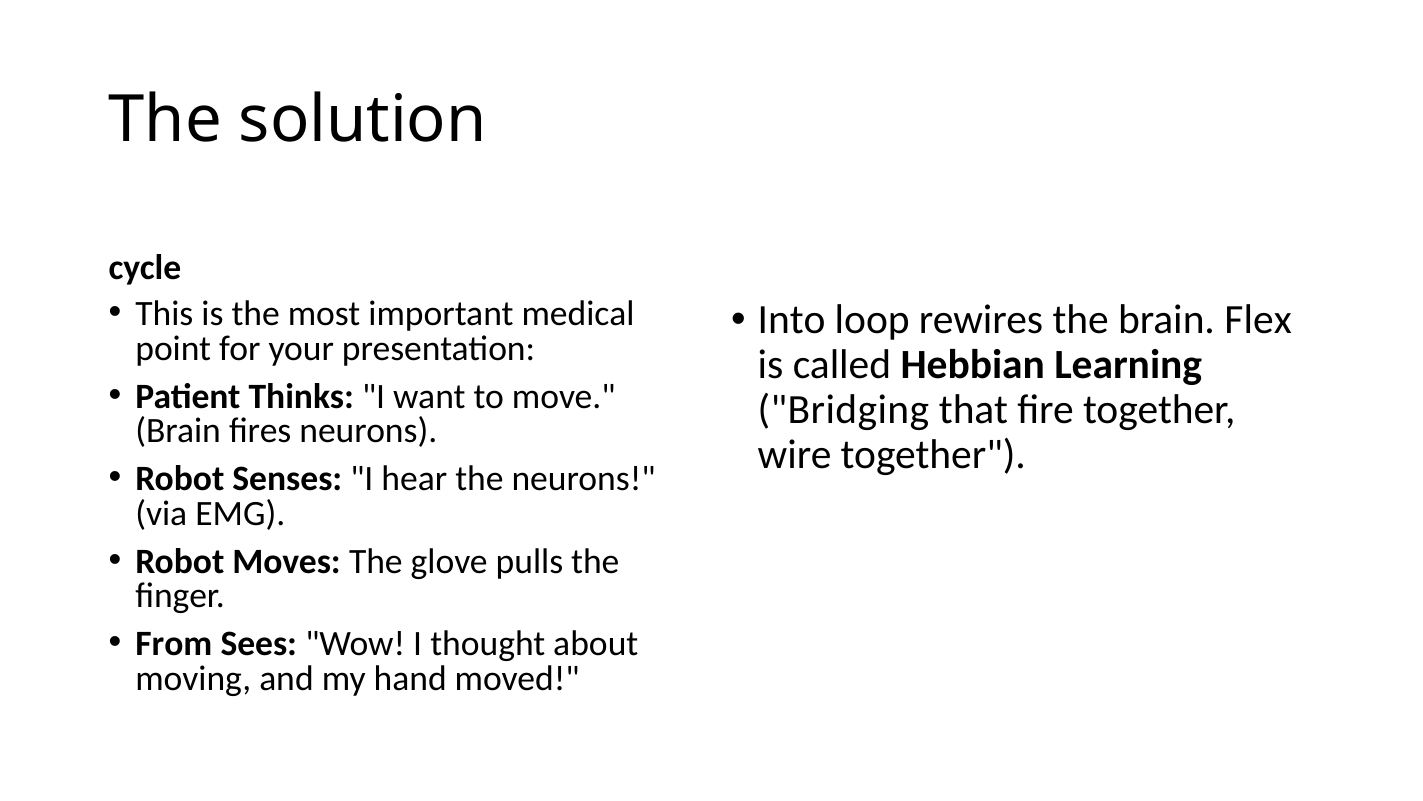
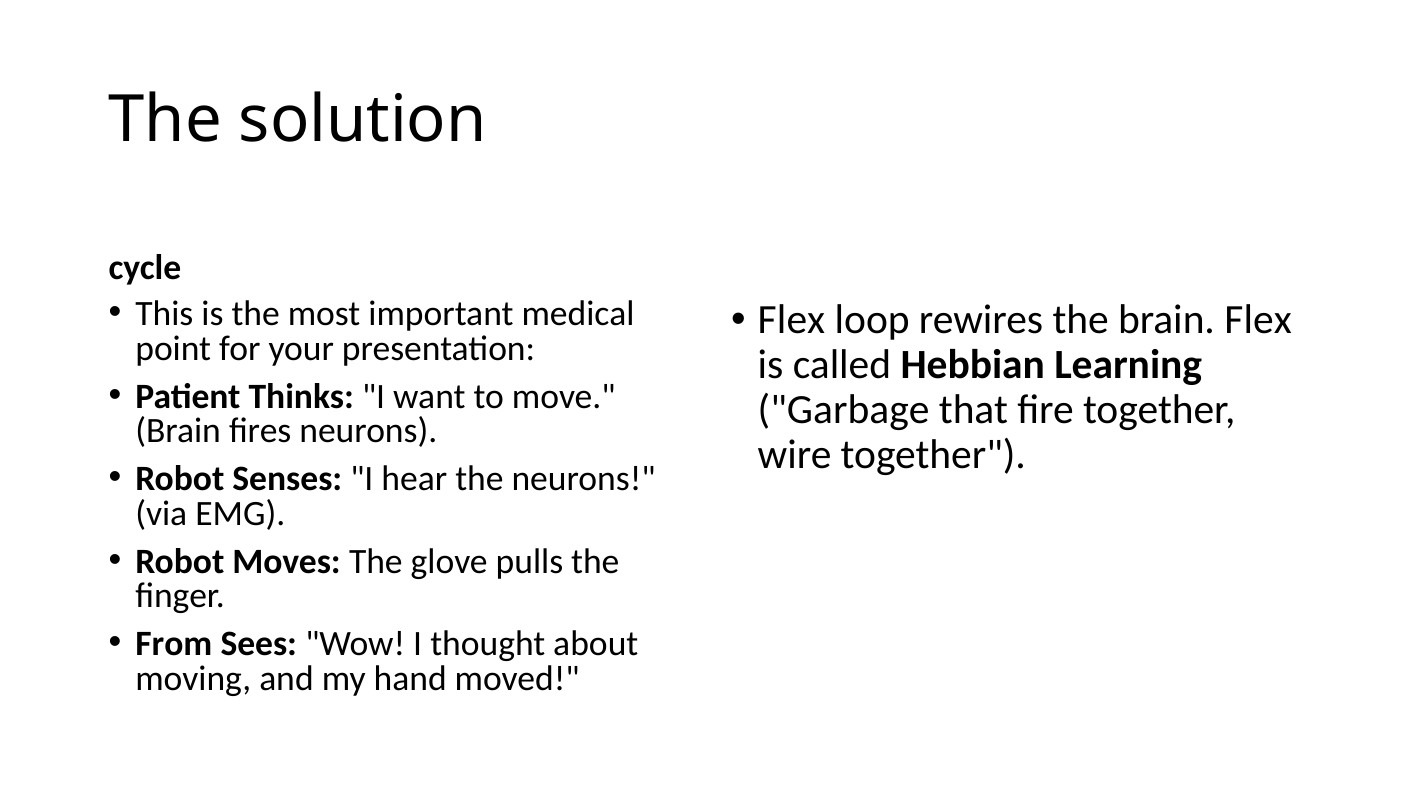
Into: Into -> Flex (791, 320)
Bridging: Bridging -> Garbage (844, 410)
